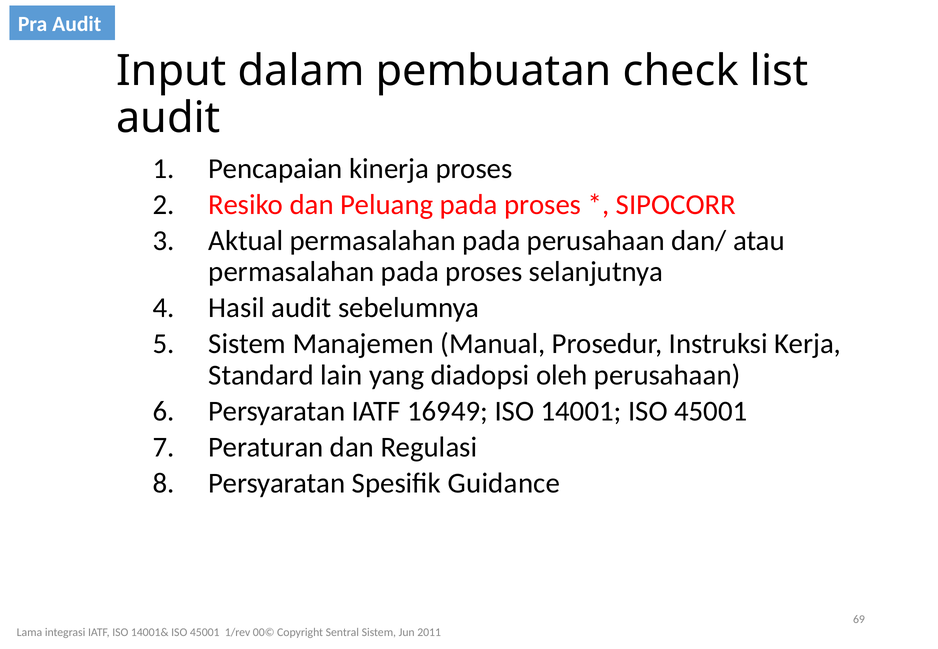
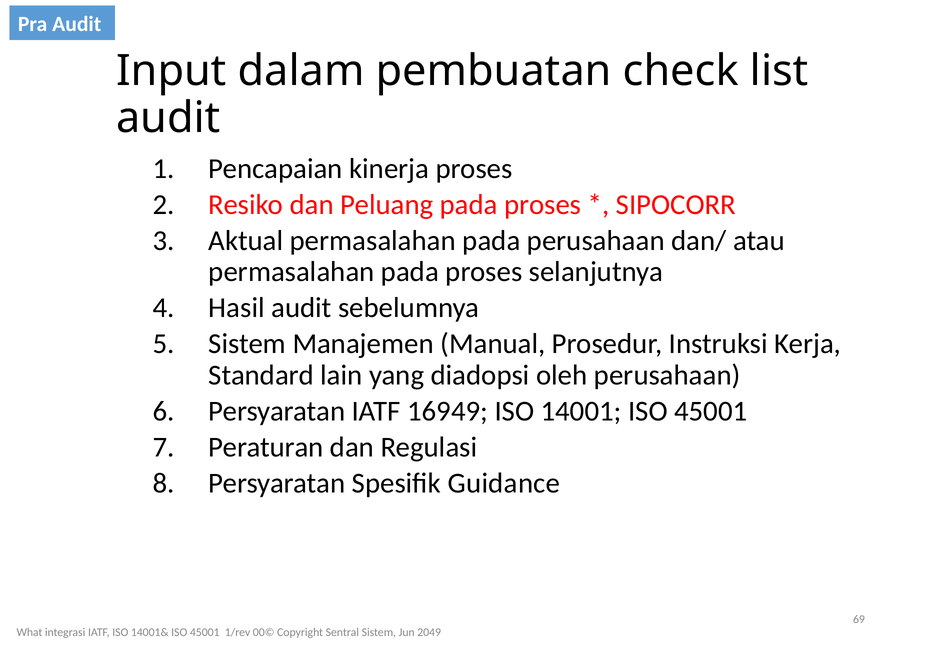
Lama: Lama -> What (29, 633)
2011: 2011 -> 2049 (429, 633)
